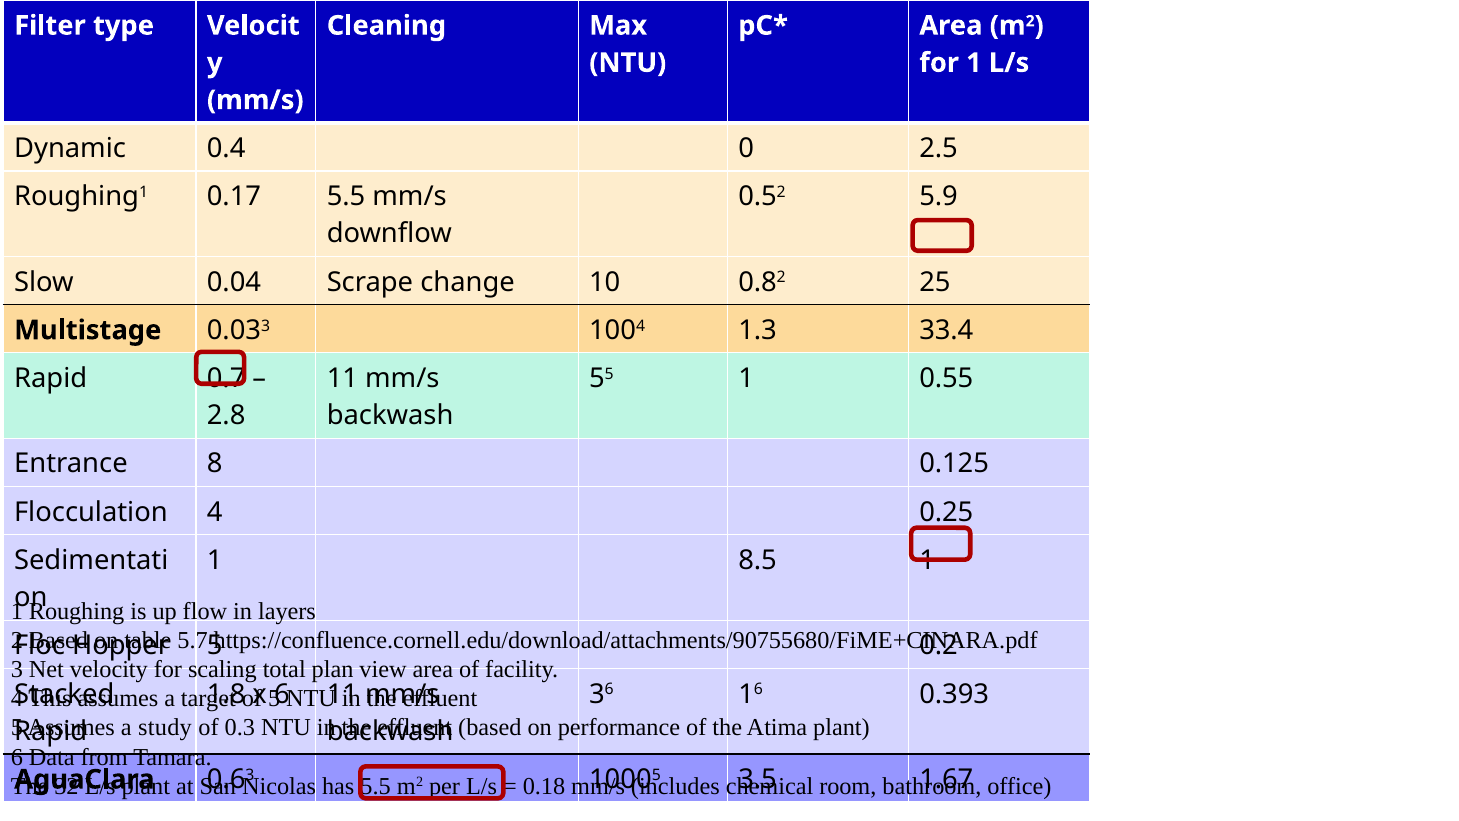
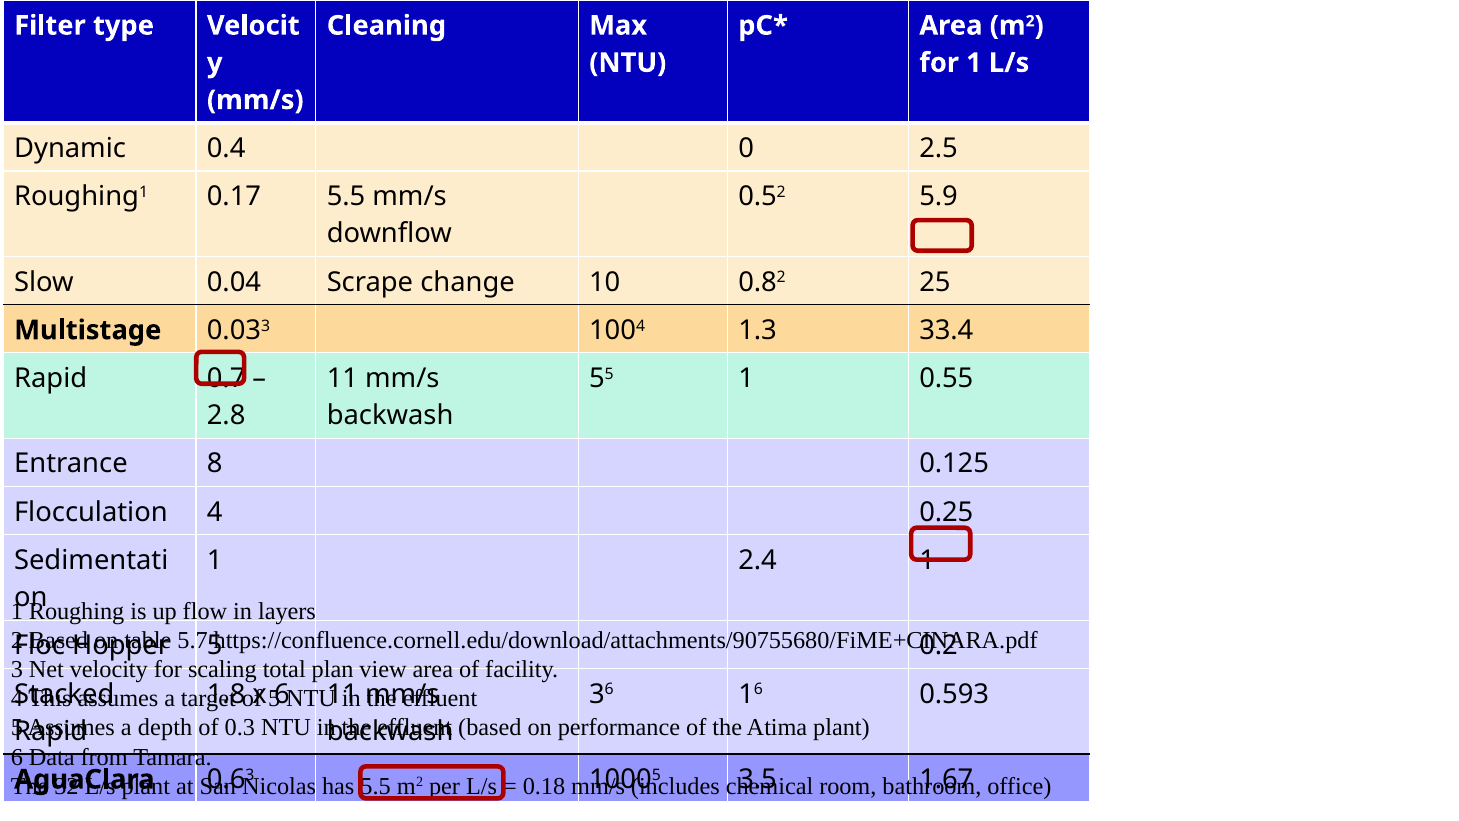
8.5: 8.5 -> 2.4 (758, 560)
0.393: 0.393 -> 0.593 (954, 694)
study: study -> depth (165, 728)
